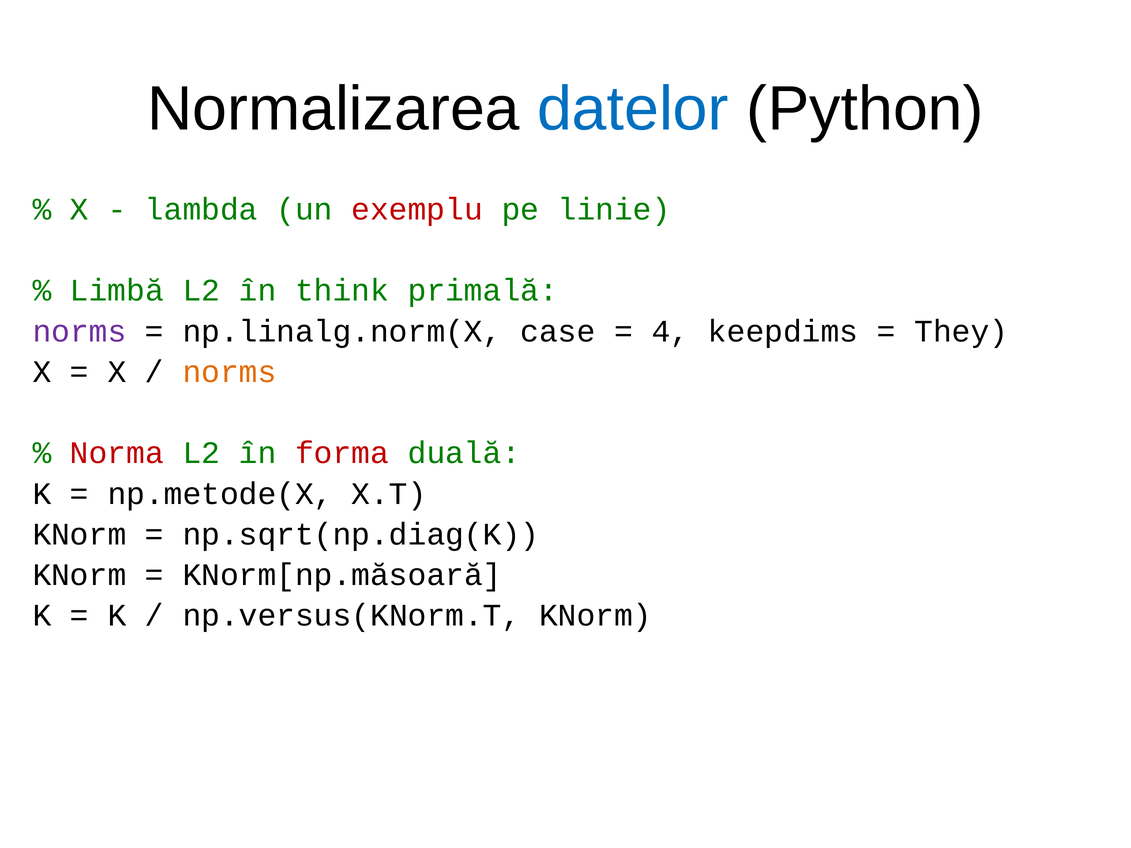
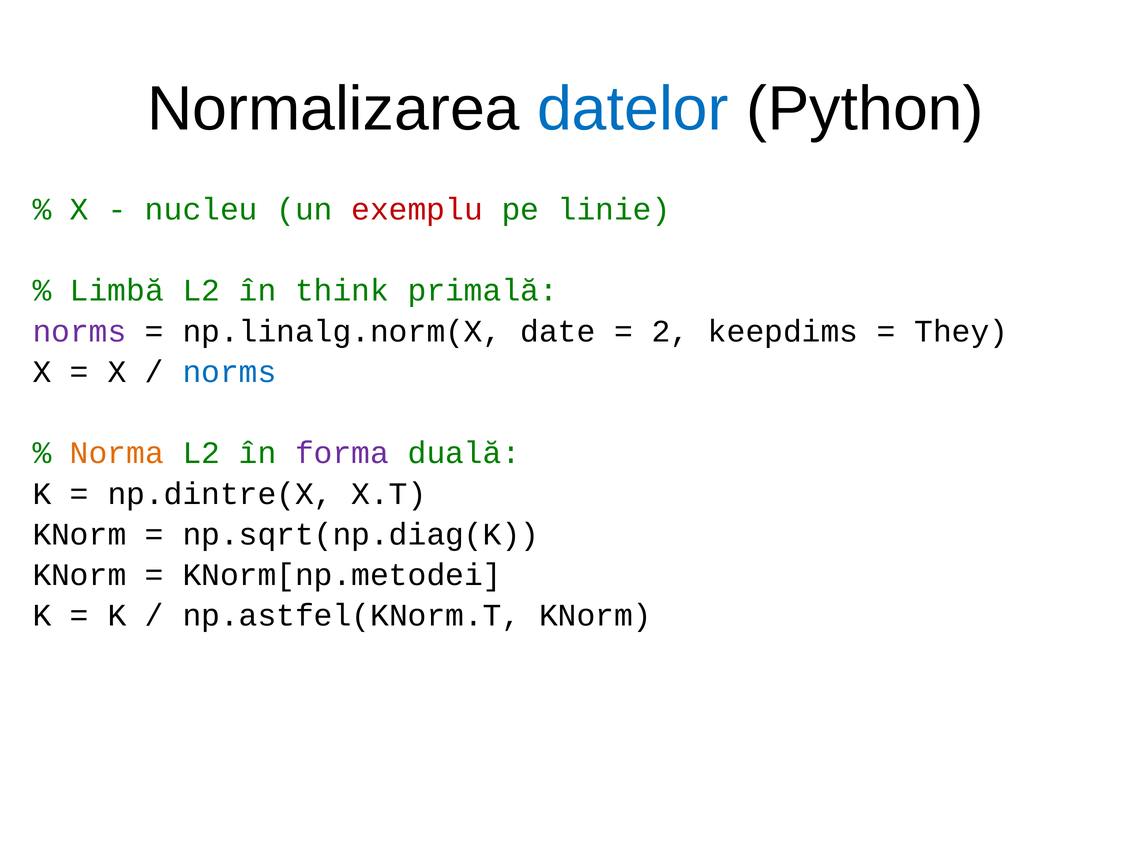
lambda: lambda -> nucleu (201, 209)
case: case -> date (558, 331)
4: 4 -> 2 (670, 331)
norms colour: orange -> blue (229, 372)
Norma colour: red -> orange (117, 453)
forma colour: red -> purple (342, 453)
np.metode(X: np.metode(X -> np.dintre(X (220, 494)
KNorm[np.măsoară: KNorm[np.măsoară -> KNorm[np.metodei (342, 575)
np.versus(KNorm.T: np.versus(KNorm.T -> np.astfel(KNorm.T (351, 616)
